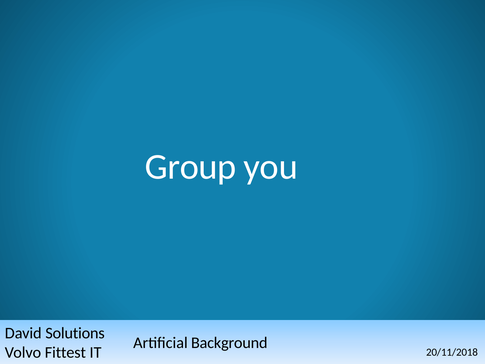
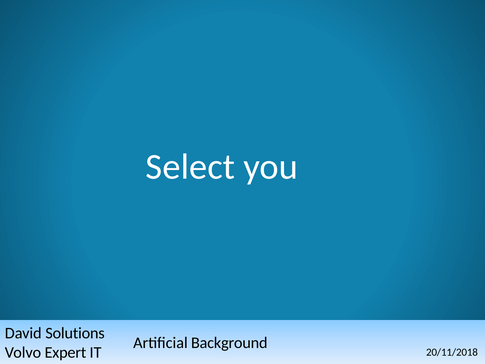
Group: Group -> Select (190, 167)
Fittest: Fittest -> Expert (65, 352)
